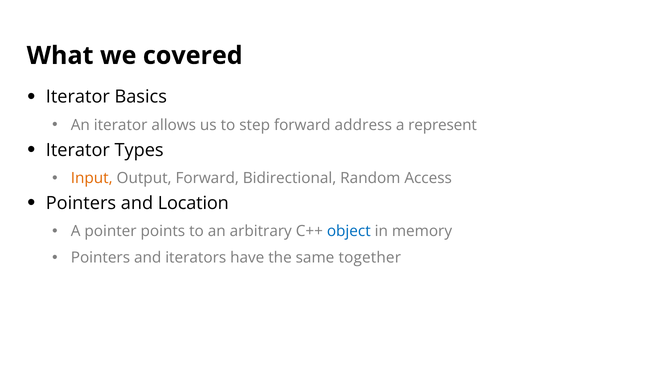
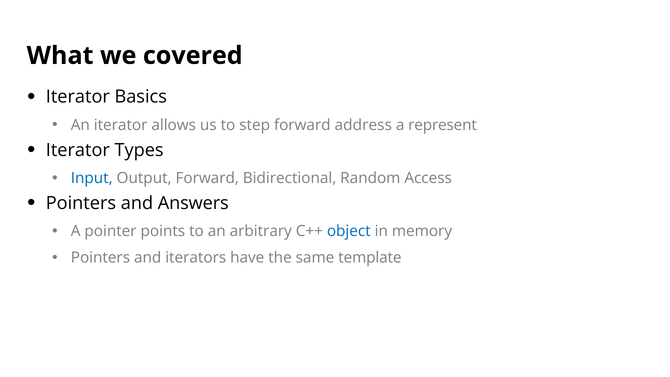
Input colour: orange -> blue (92, 178)
Location: Location -> Answers (193, 203)
together: together -> template (370, 258)
